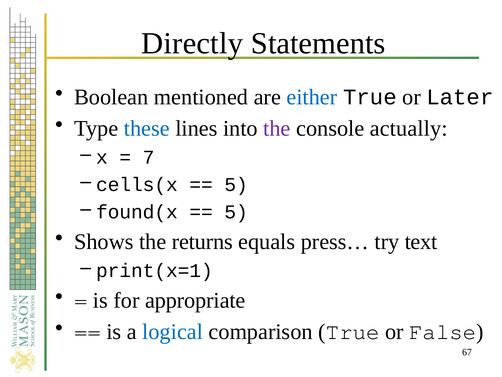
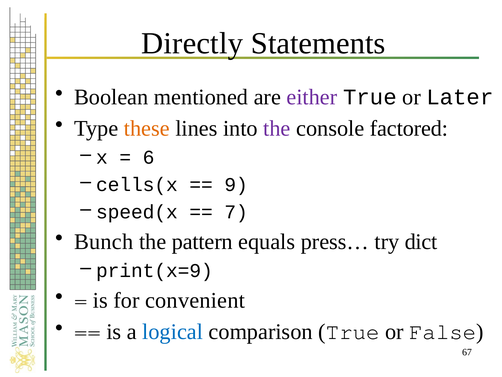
either colour: blue -> purple (312, 97)
these colour: blue -> orange (147, 128)
actually: actually -> factored (409, 128)
7: 7 -> 6 (149, 157)
5: 5 -> 9 (236, 184)
found(x: found(x -> speed(x (137, 212)
5: 5 -> 7 (236, 212)
Shows: Shows -> Bunch (104, 242)
returns: returns -> pattern (202, 242)
text: text -> dict (421, 242)
print(x=1: print(x=1 -> print(x=9 (154, 270)
appropriate: appropriate -> convenient (195, 300)
